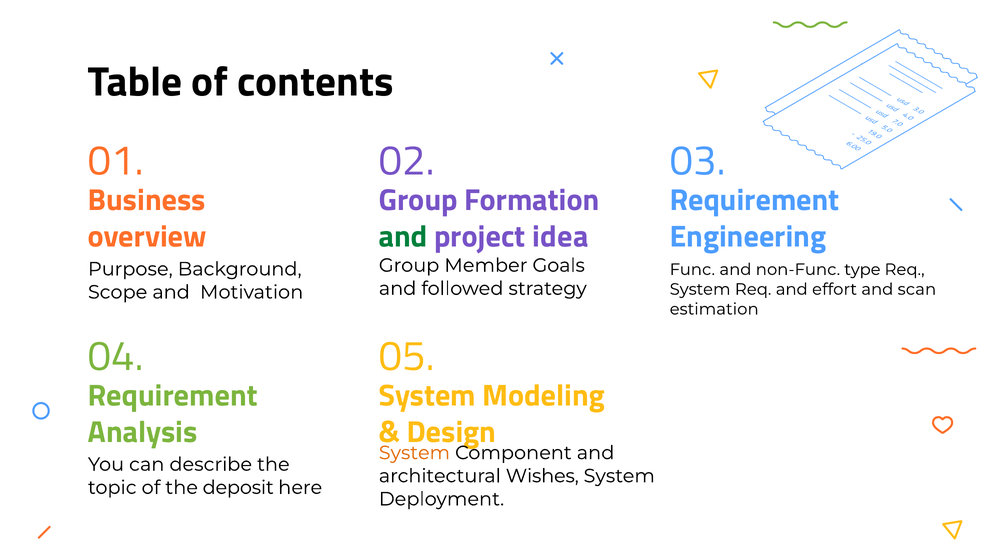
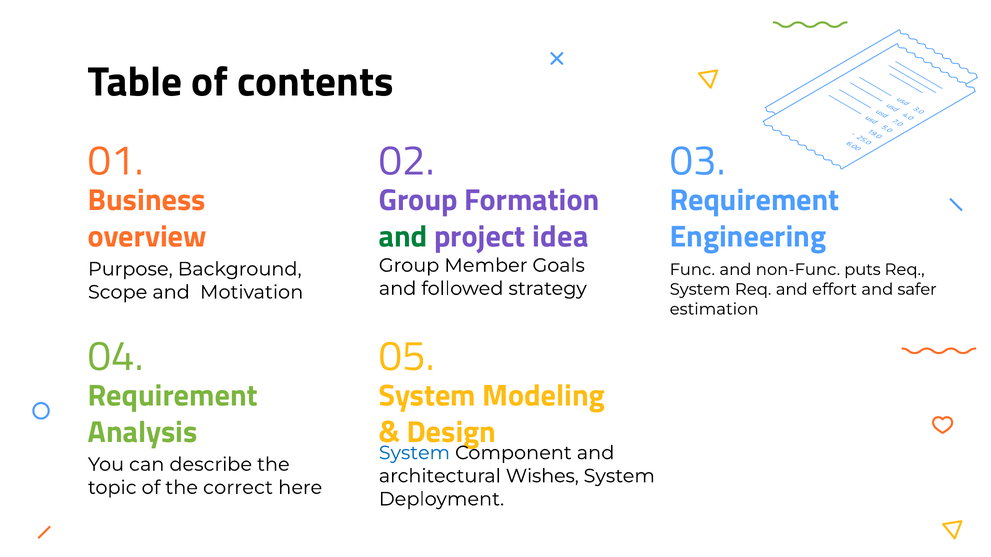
type: type -> puts (862, 270)
scan: scan -> safer (917, 290)
System colour: orange -> blue (414, 453)
deposit: deposit -> correct (238, 488)
